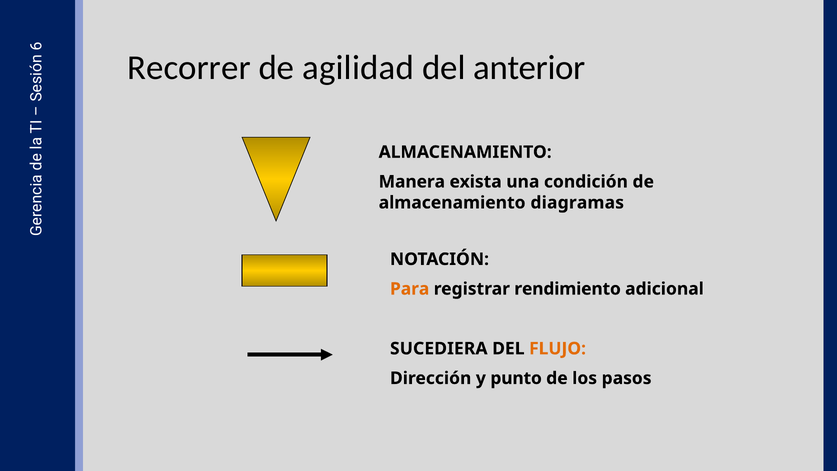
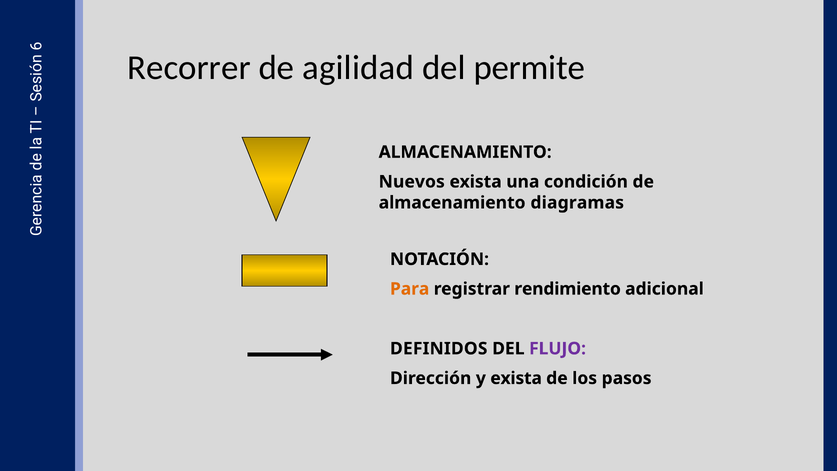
anterior: anterior -> permite (529, 68)
Manera: Manera -> Nuevos (412, 182)
SUCEDIERA: SUCEDIERA -> DEFINIDOS (439, 348)
FLUJO colour: orange -> purple (558, 348)
y punto: punto -> exista (516, 378)
